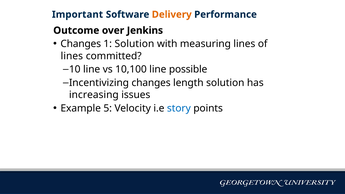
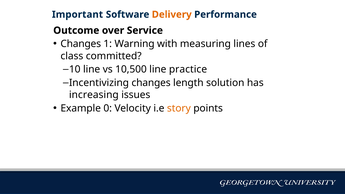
Jenkins: Jenkins -> Service (145, 30)
1 Solution: Solution -> Warning (135, 44)
lines: lines -> class (72, 56)
10,100: 10,100 -> 10,500 (131, 69)
possible: possible -> practice (188, 69)
5: 5 -> 0 (108, 108)
story colour: blue -> orange (179, 108)
